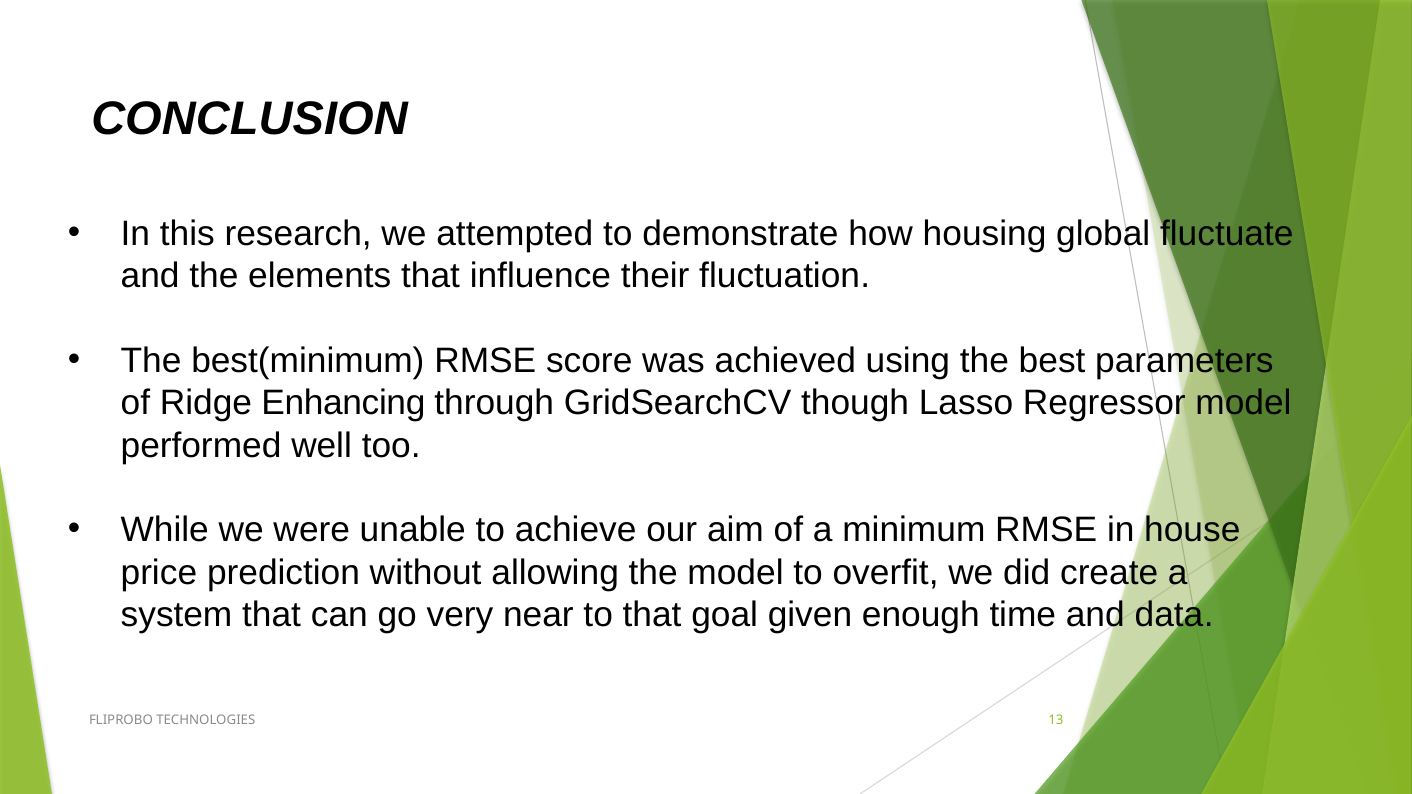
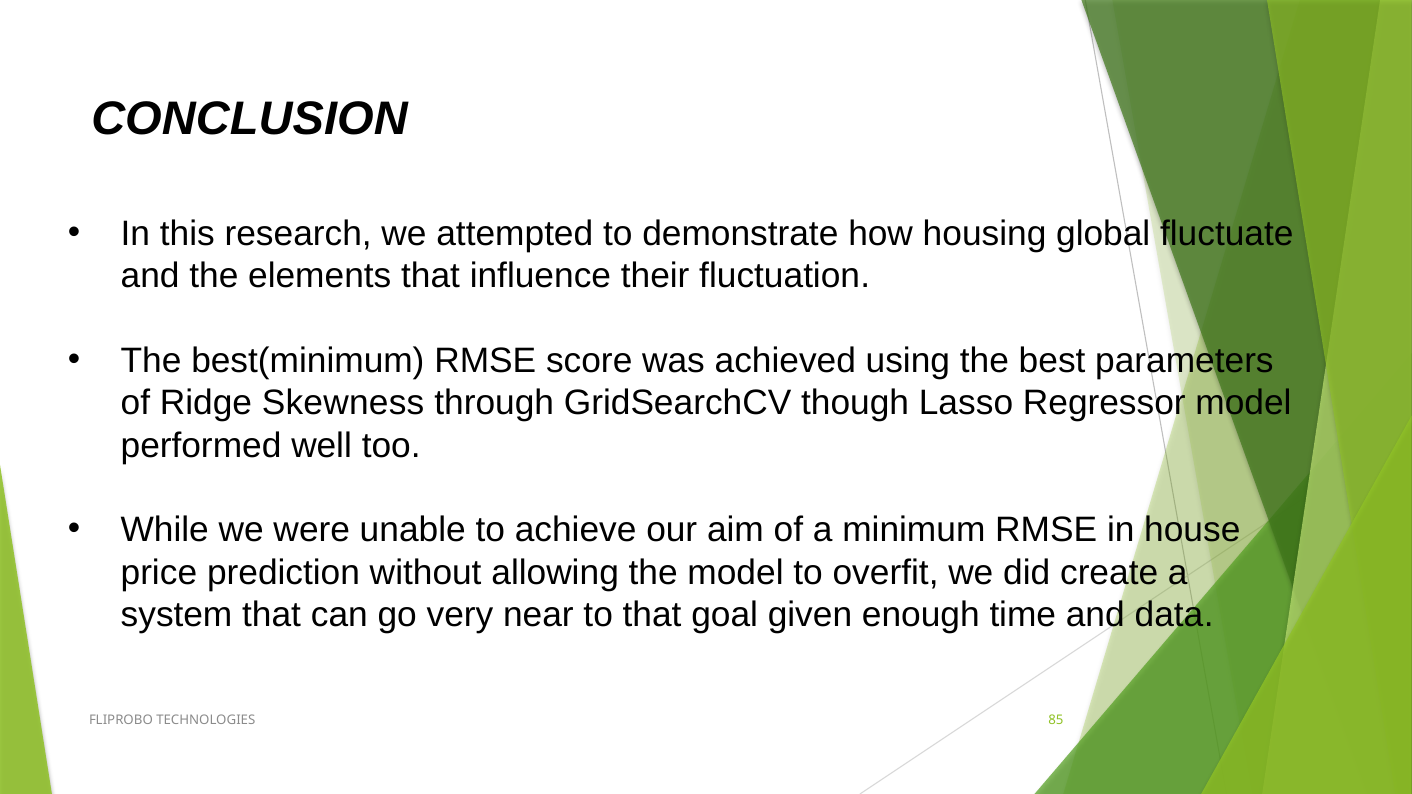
Enhancing: Enhancing -> Skewness (343, 403)
13: 13 -> 85 (1056, 721)
